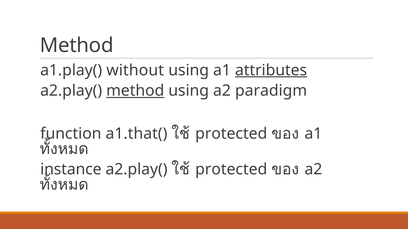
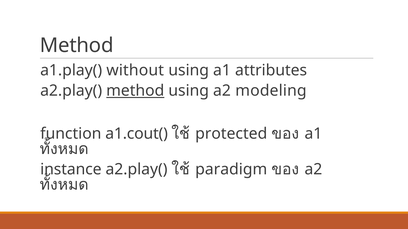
attributes underline: present -> none (271, 70)
paradigm: paradigm -> modeling (271, 91)
a1.that(: a1.that( -> a1.cout( (137, 134)
protected: protected -> paradigm (231, 170)
